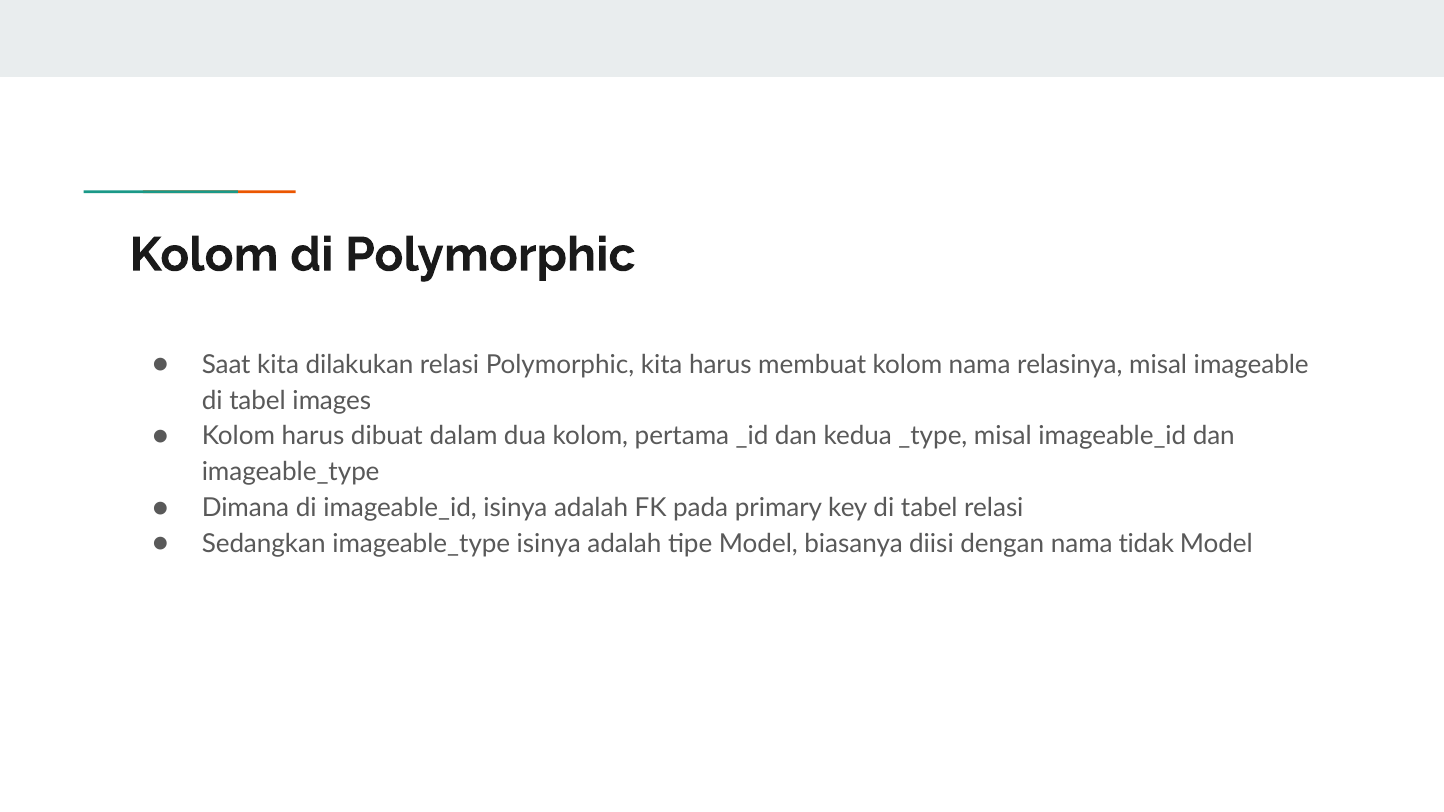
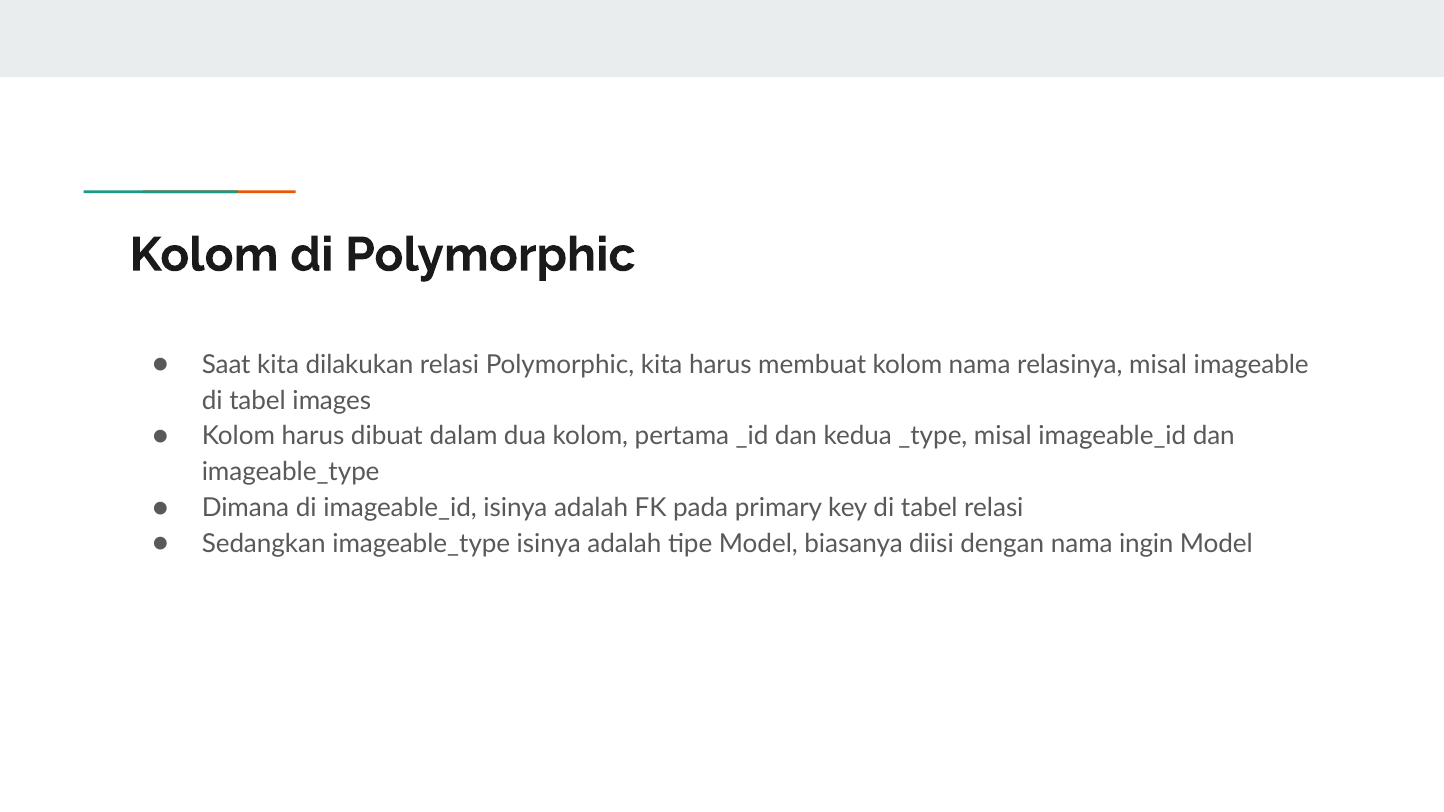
tidak: tidak -> ingin (1146, 544)
